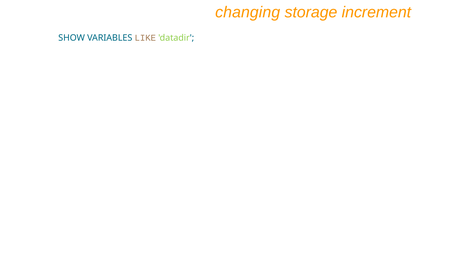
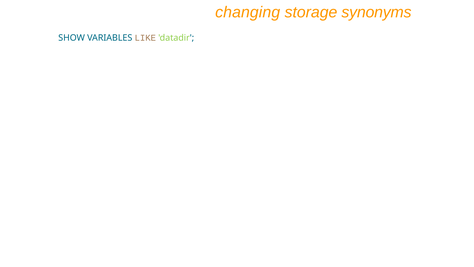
increment: increment -> synonyms (376, 12)
